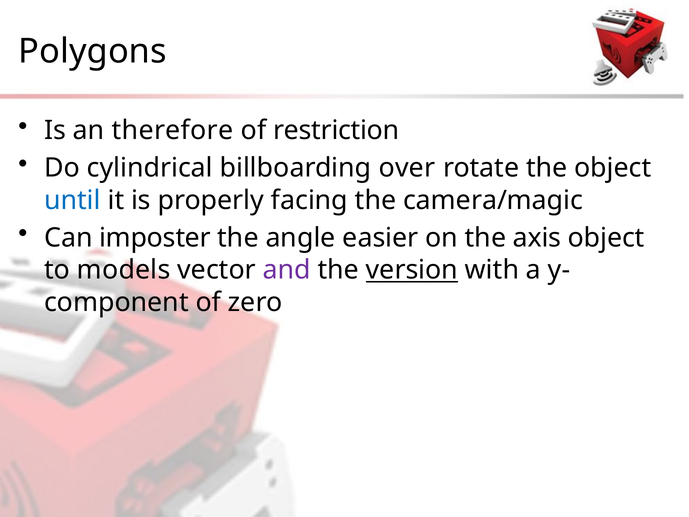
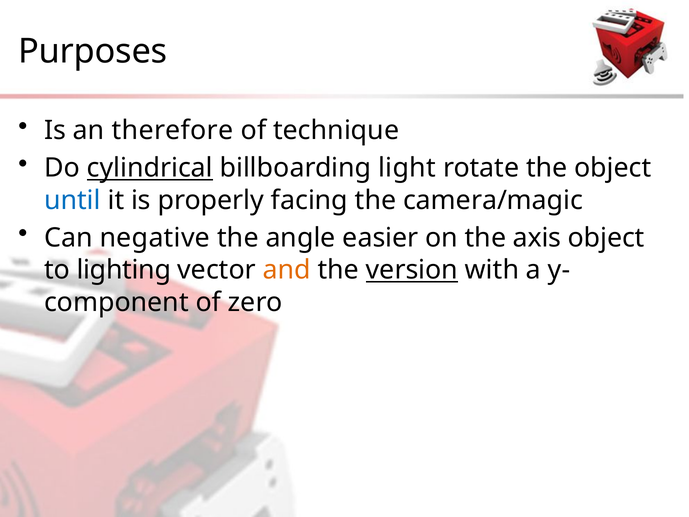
Polygons: Polygons -> Purposes (93, 51)
restriction: restriction -> technique (336, 131)
cylindrical underline: none -> present (150, 168)
over: over -> light (407, 168)
imposter: imposter -> negative (155, 238)
models: models -> lighting (124, 270)
and colour: purple -> orange (287, 270)
